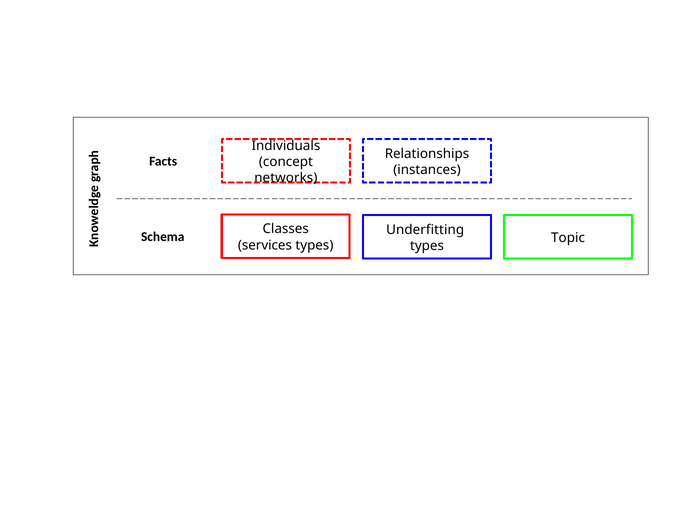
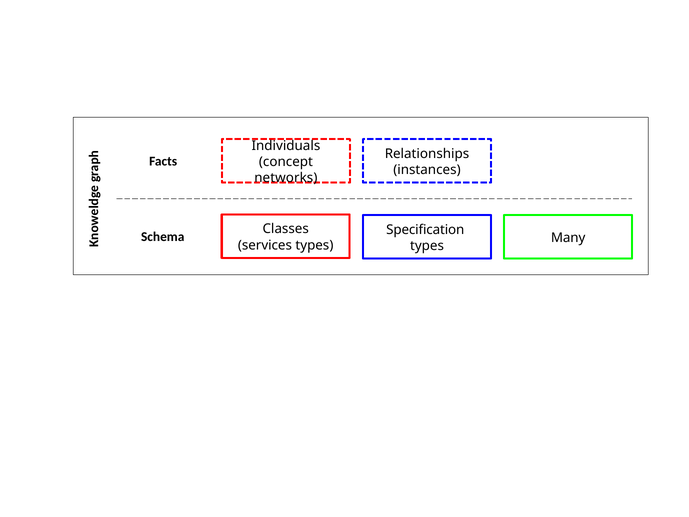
Underfitting: Underfitting -> Specification (425, 230)
Topic: Topic -> Many (568, 238)
